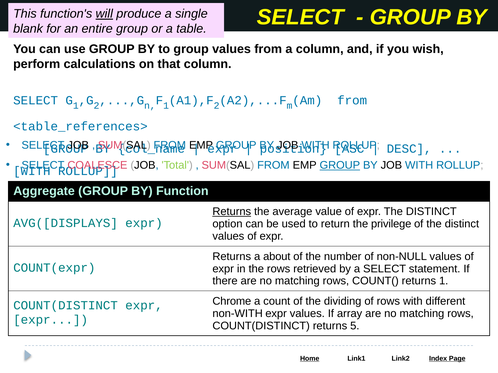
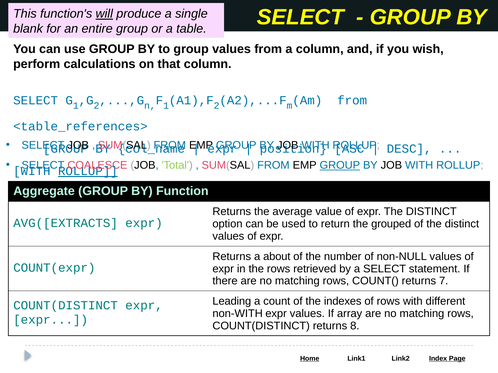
ROLLUP underline: none -> present (88, 171)
Returns underline: present -> none (232, 212)
AVG([DISPLAYS: AVG([DISPLAYS -> AVG([EXTRACTS (66, 223)
privilege: privilege -> grouped (391, 224)
returns 1: 1 -> 7 (444, 281)
Chrome: Chrome -> Leading (232, 302)
dividing: dividing -> indexes (343, 302)
5: 5 -> 8 (355, 326)
